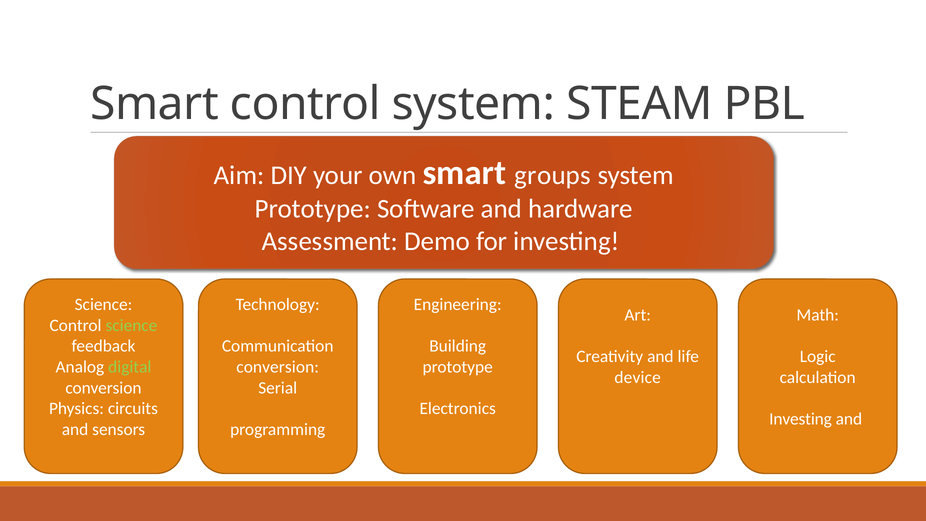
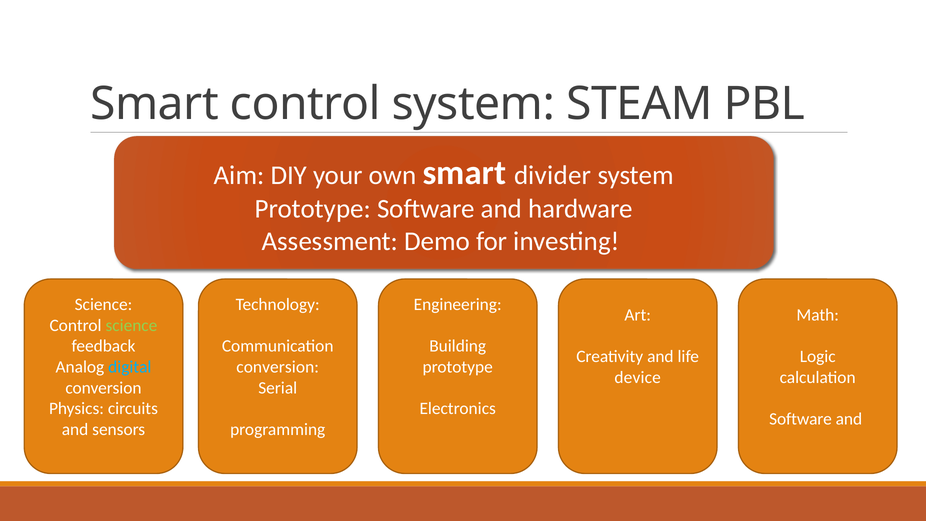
groups: groups -> divider (553, 175)
digital colour: light green -> light blue (130, 367)
Investing: Investing -> Software (801, 419)
